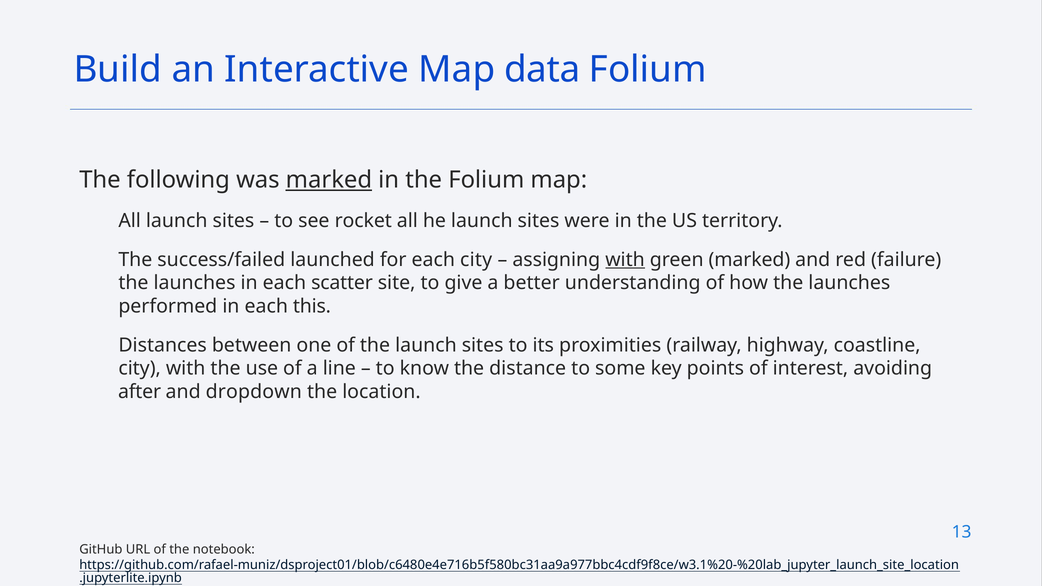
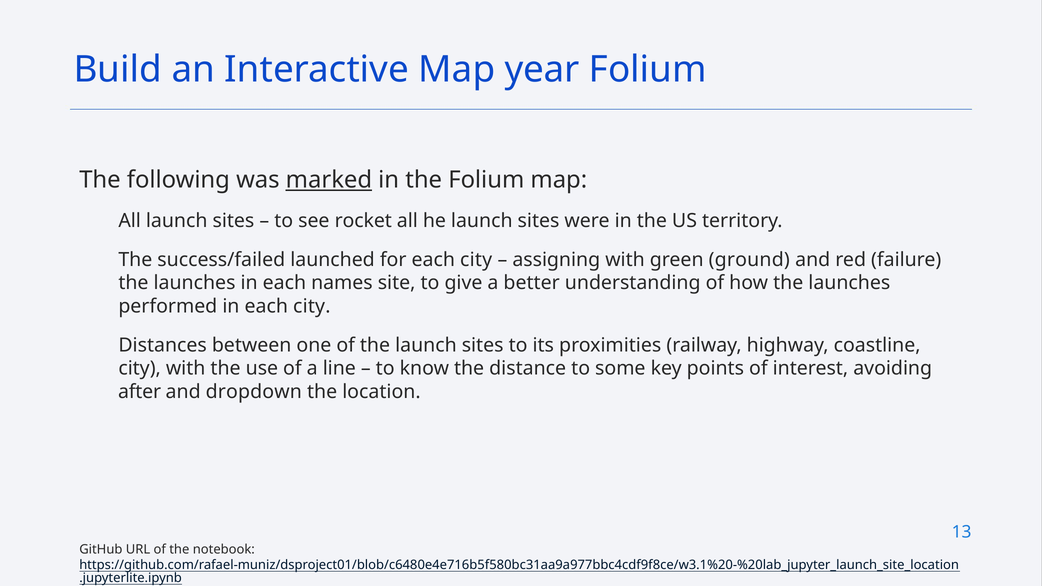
data: data -> year (542, 70)
with underline: present -> none (625, 260)
green marked: marked -> ground (749, 260)
scatter: scatter -> names (342, 283)
in each this: this -> city (312, 307)
